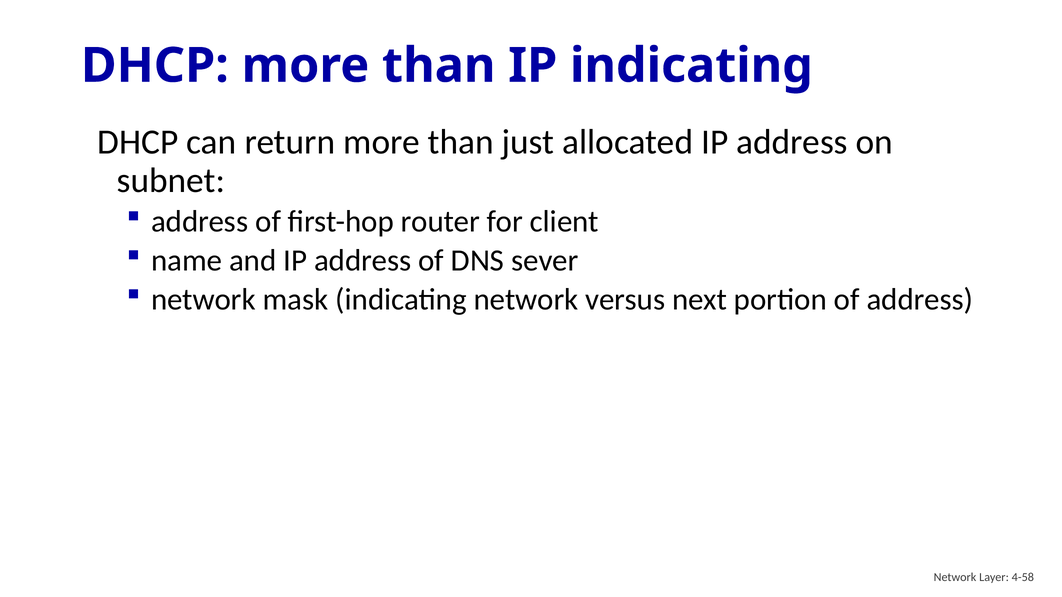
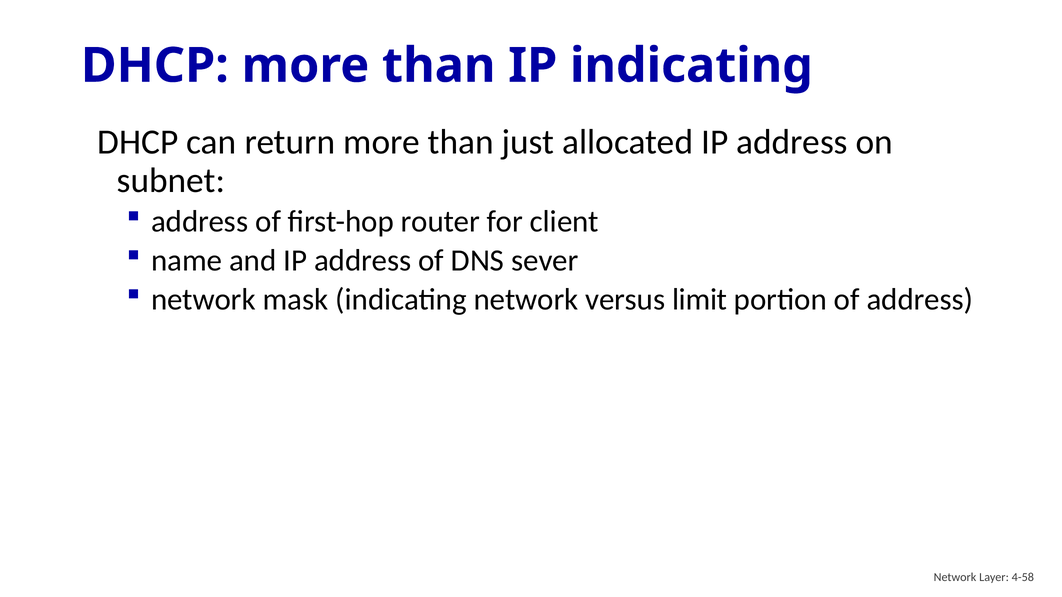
next: next -> limit (700, 300)
